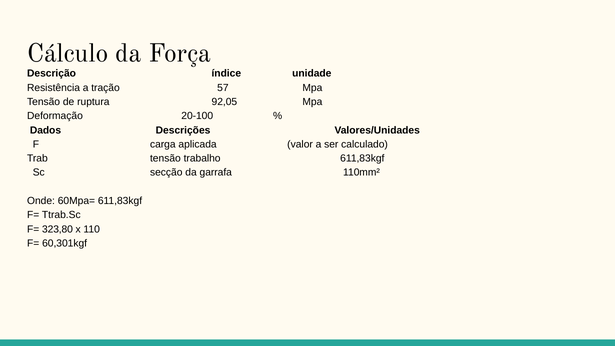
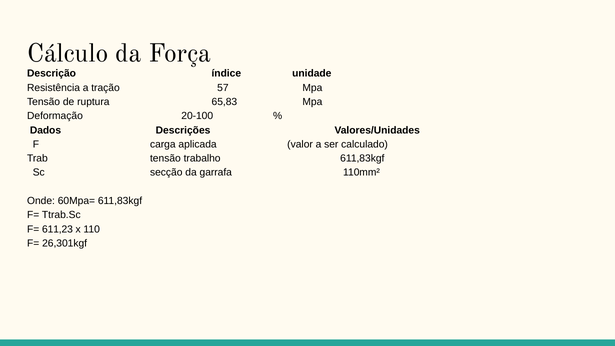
92,05: 92,05 -> 65,83 (224, 102)
323,80: 323,80 -> 611,23 (57, 229)
60,301kgf: 60,301kgf -> 26,301kgf (65, 243)
